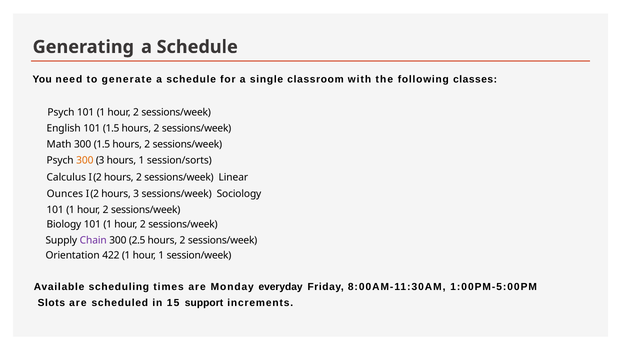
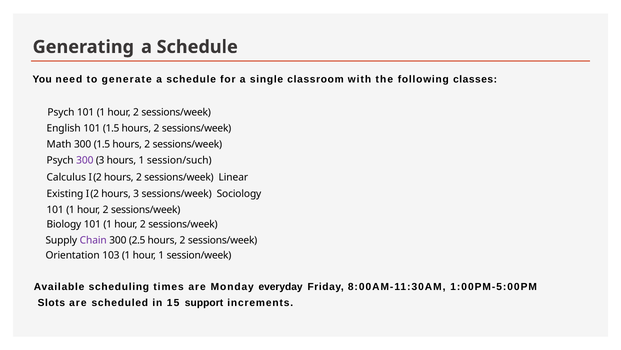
300 colour: orange -> purple (85, 160)
session/sorts: session/sorts -> session/such (179, 160)
Ounces: Ounces -> Existing (65, 193)
422: 422 -> 103 (111, 255)
